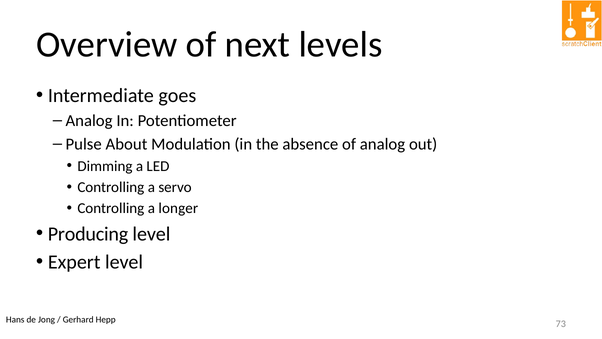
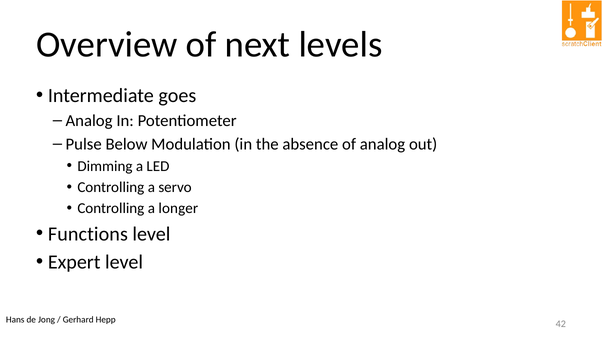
About: About -> Below (127, 144)
Producing: Producing -> Functions (88, 234)
73: 73 -> 42 (561, 323)
